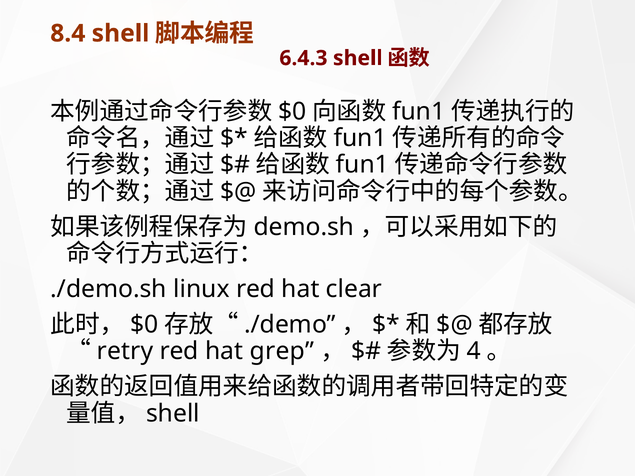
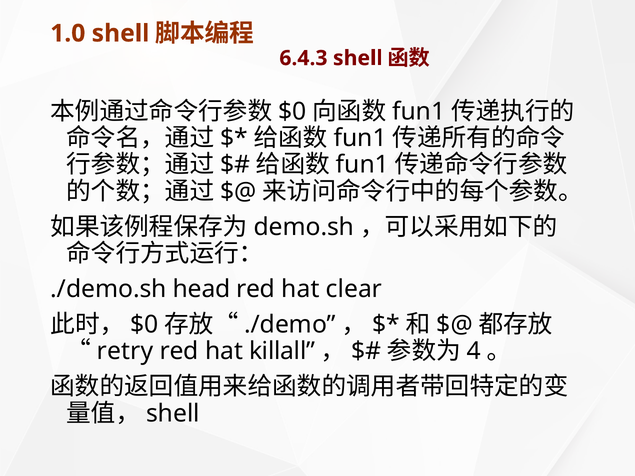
8.4: 8.4 -> 1.0 (68, 33)
linux: linux -> head (202, 289)
grep: grep -> killall (282, 351)
